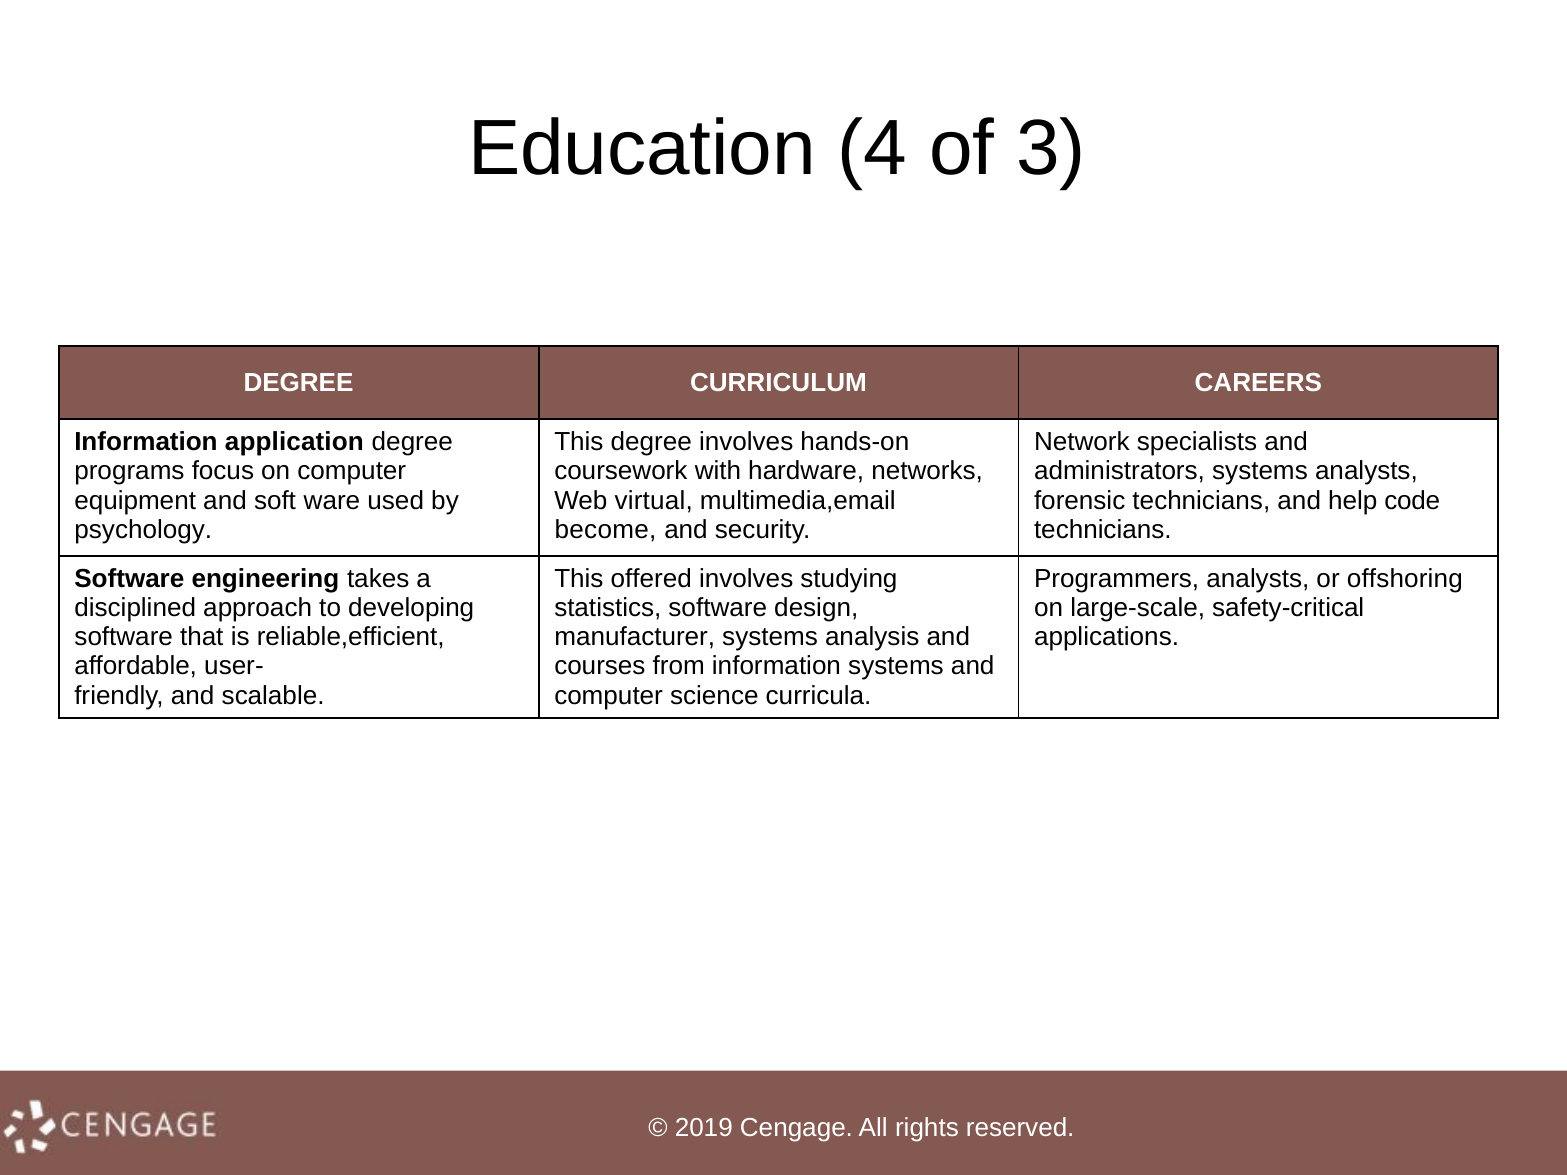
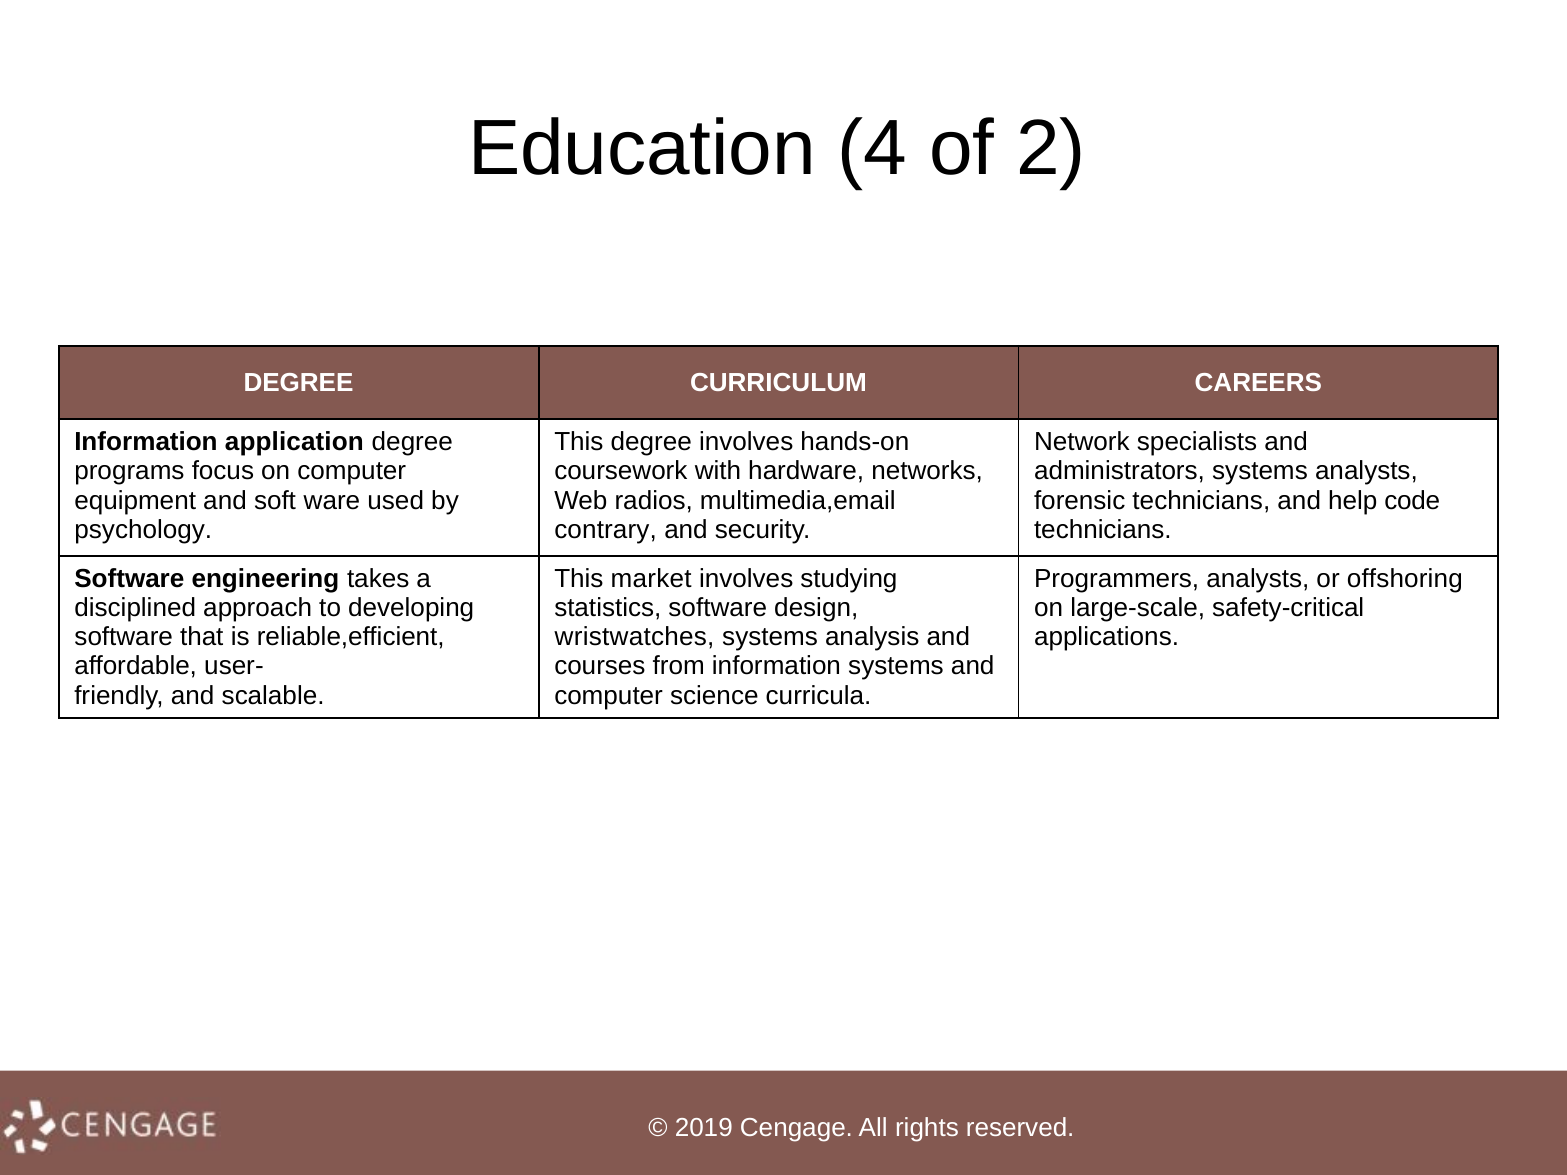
3: 3 -> 2 (1051, 149)
virtual: virtual -> radios (654, 501)
become: become -> contrary (606, 530)
offered: offered -> market (651, 579)
manufacturer: manufacturer -> wristwatches (635, 637)
